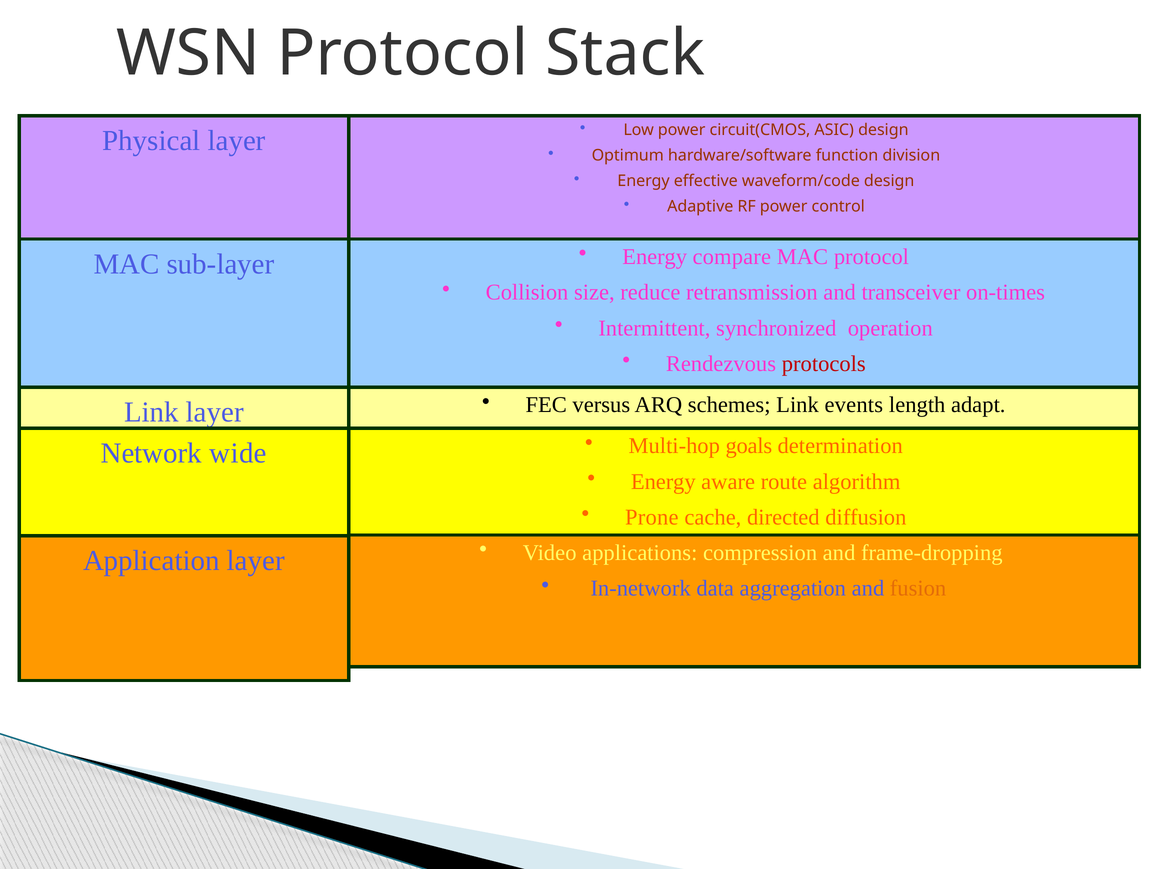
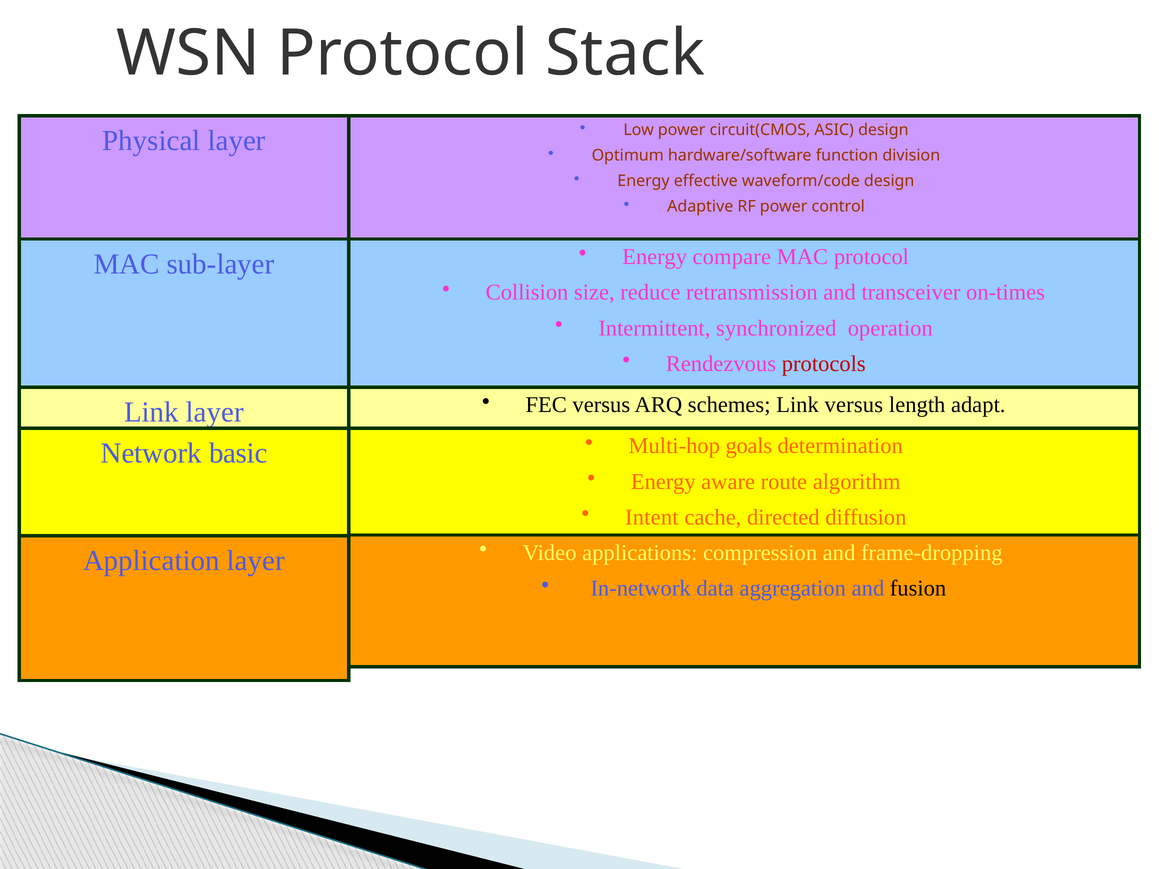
Link events: events -> versus (854, 405)
wide: wide -> basic (238, 453)
Prone: Prone -> Intent (652, 517)
fusion colour: orange -> black (918, 589)
